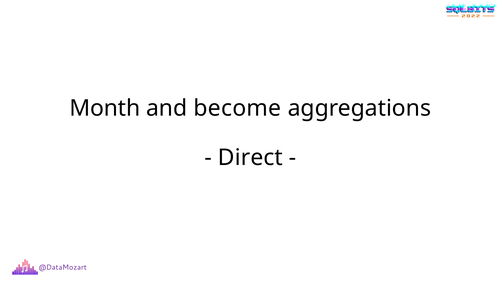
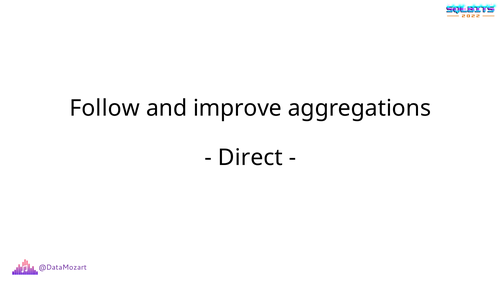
Month: Month -> Follow (105, 108)
become: become -> improve (238, 108)
